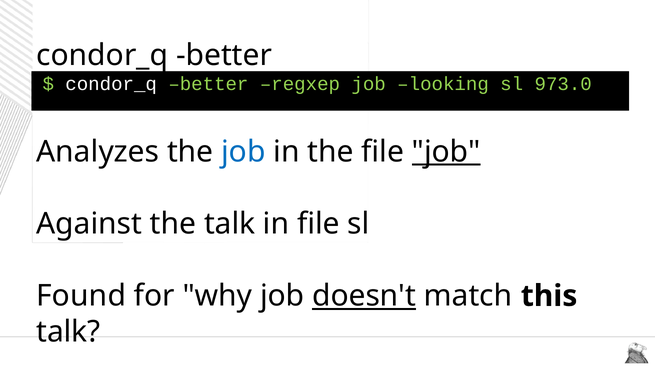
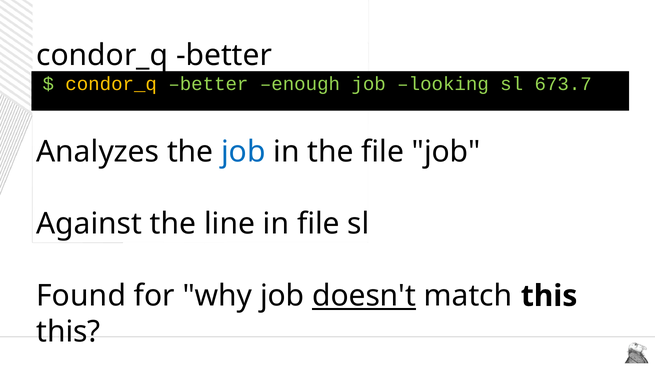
condor_q colour: white -> yellow (111, 84)
regxep: regxep -> enough (300, 84)
973.0: 973.0 -> 673.7 (563, 84)
job underline: present -> none (446, 151)
the talk: talk -> line (230, 223)
talk: talk -> this (68, 332)
